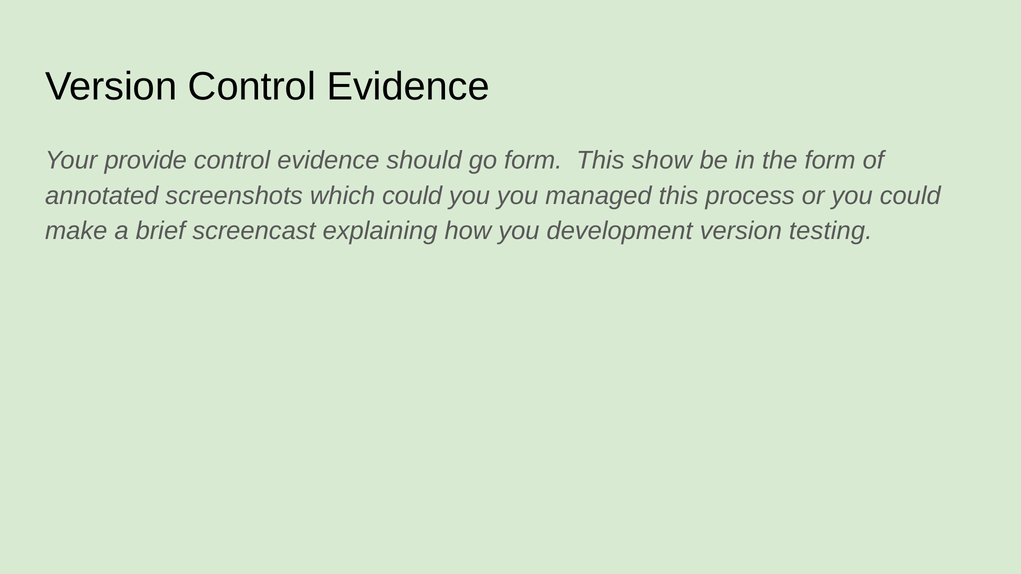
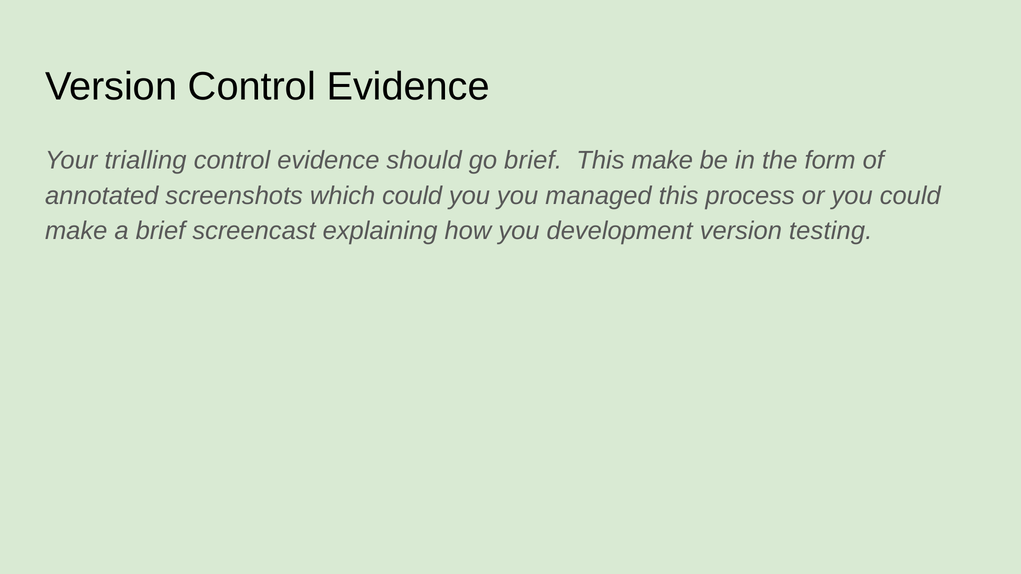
provide: provide -> trialling (146, 161)
go form: form -> brief (533, 161)
This show: show -> make (662, 161)
